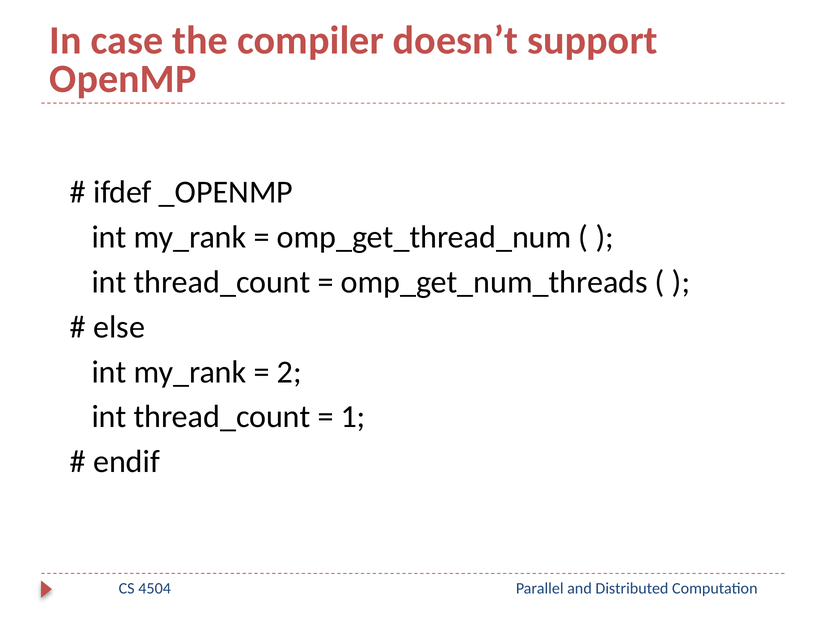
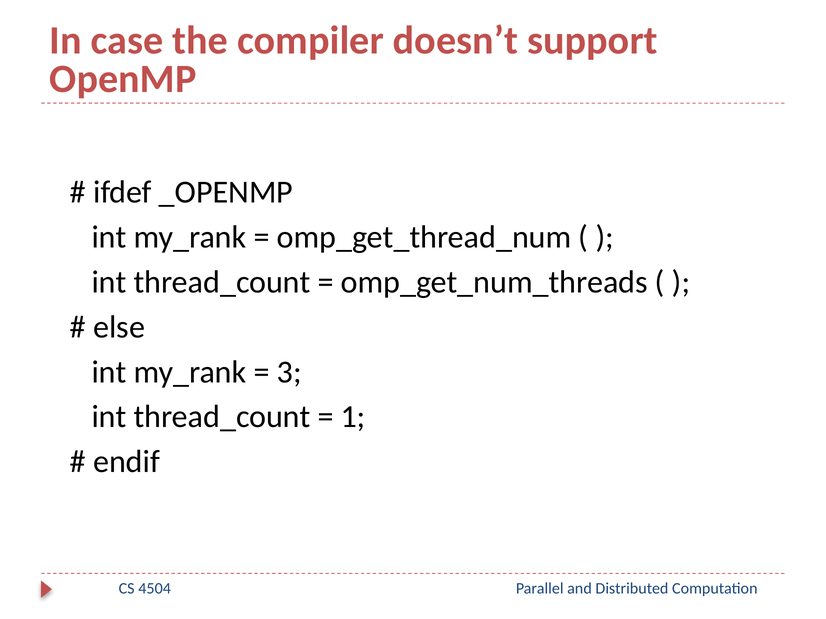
2: 2 -> 3 (289, 372)
